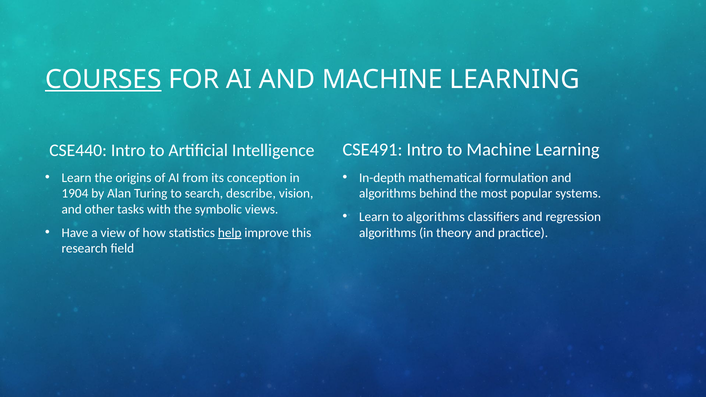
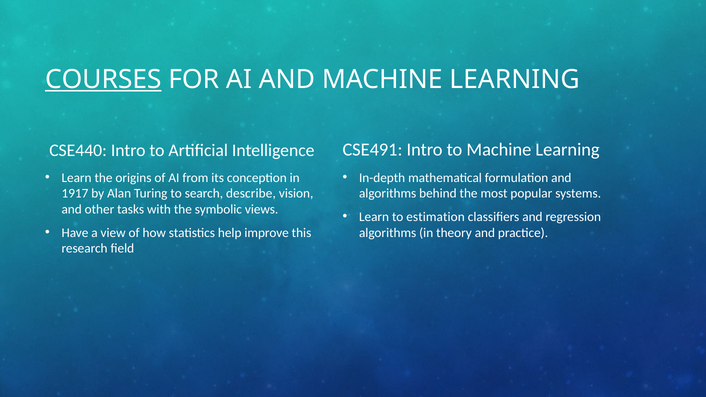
1904: 1904 -> 1917 (75, 194)
to algorithms: algorithms -> estimation (436, 217)
help underline: present -> none (230, 233)
